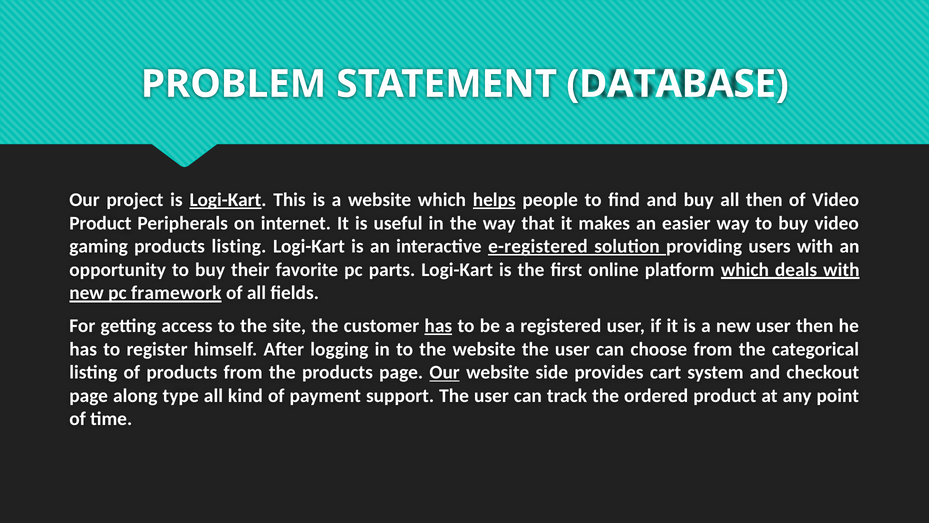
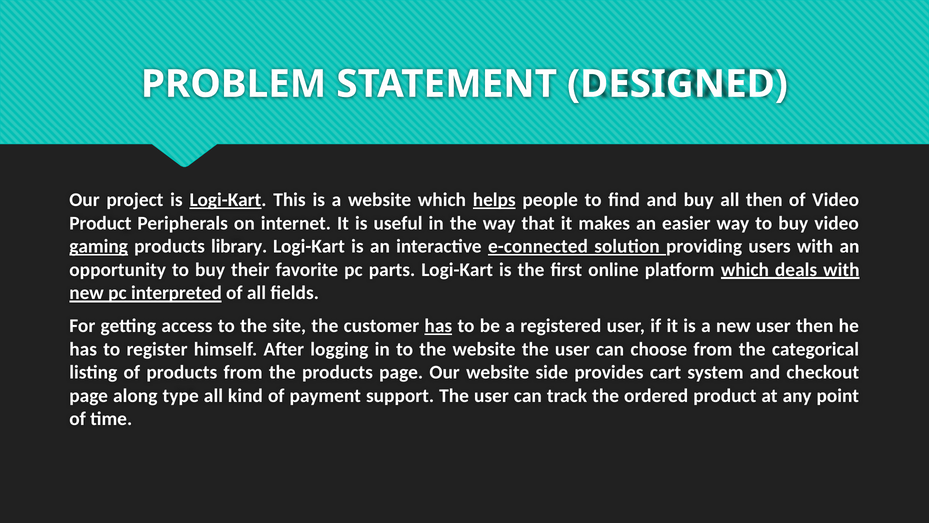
DATABASE: DATABASE -> DESIGNED (677, 84)
gaming underline: none -> present (99, 246)
products listing: listing -> library (239, 246)
e-registered: e-registered -> e-connected (538, 246)
framework: framework -> interpreted (176, 293)
Our underline: present -> none (445, 372)
